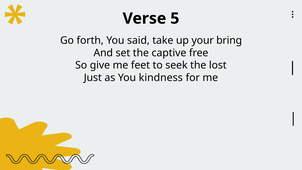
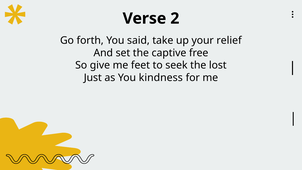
5: 5 -> 2 (175, 18)
bring: bring -> relief (229, 40)
